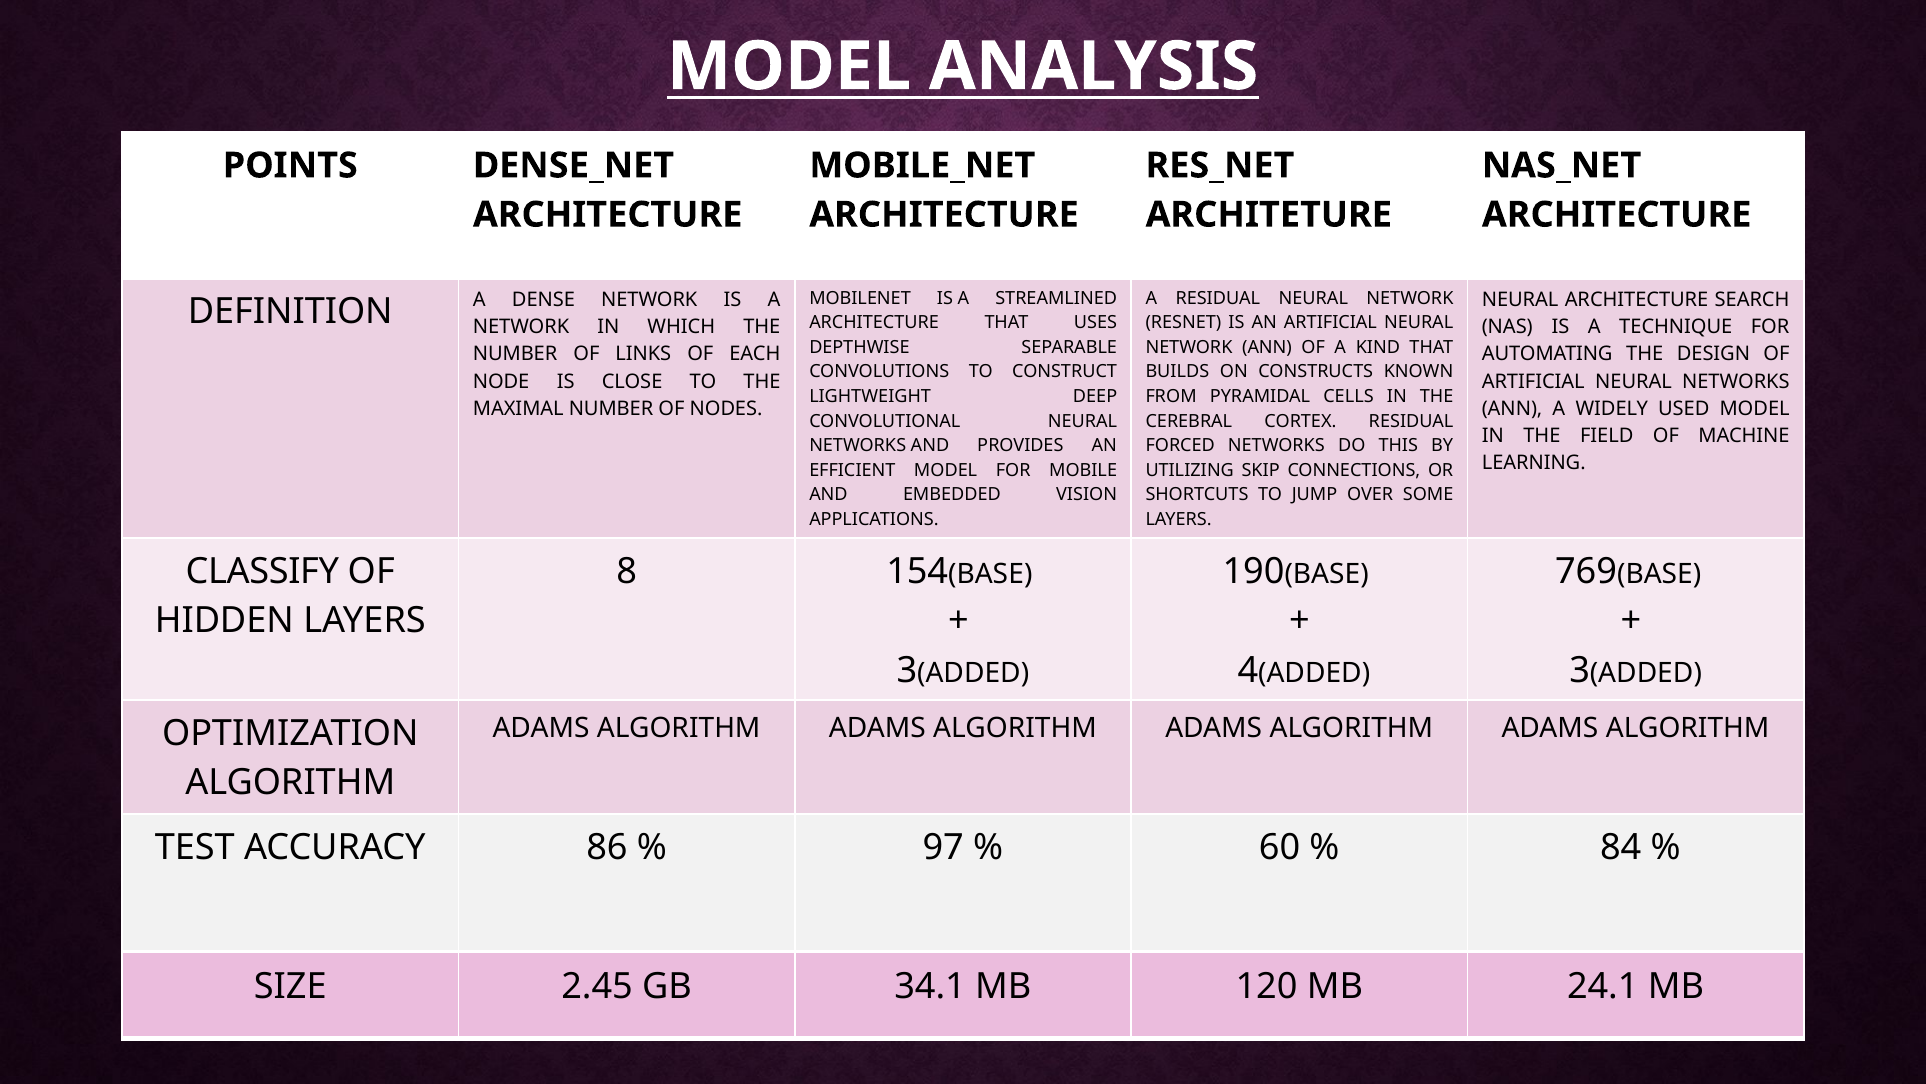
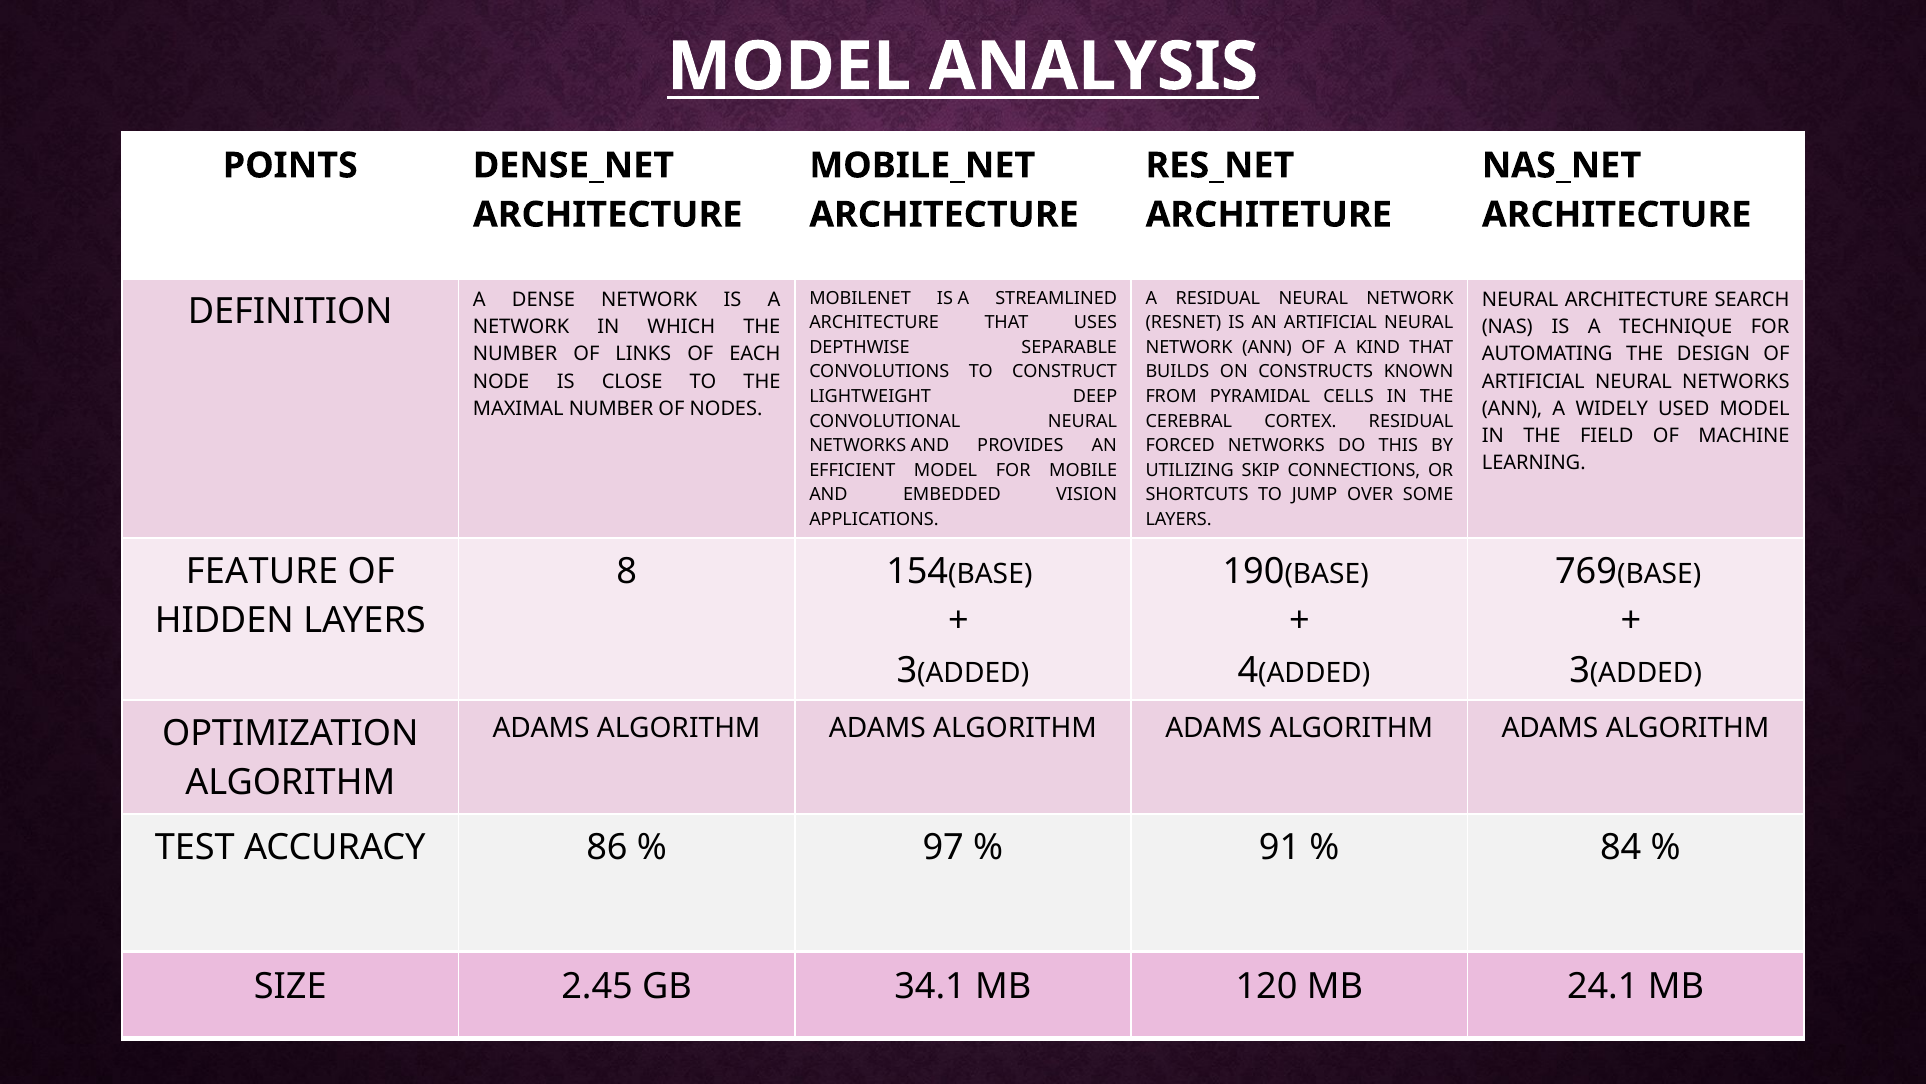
CLASSIFY: CLASSIFY -> FEATURE (262, 571)
60: 60 -> 91 (1280, 847)
